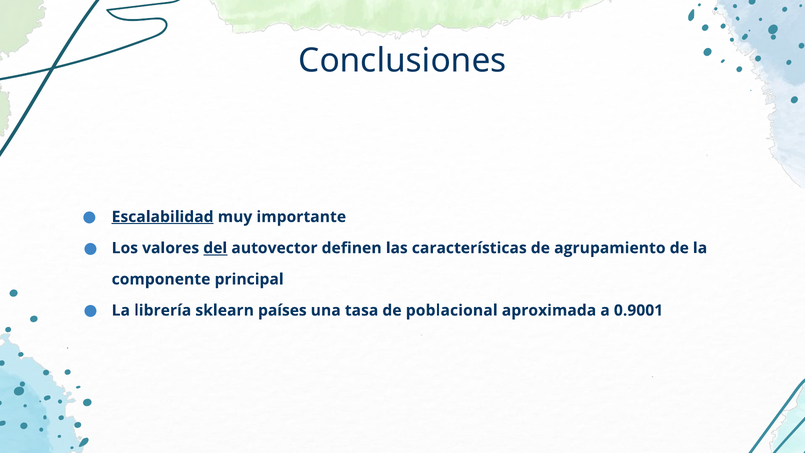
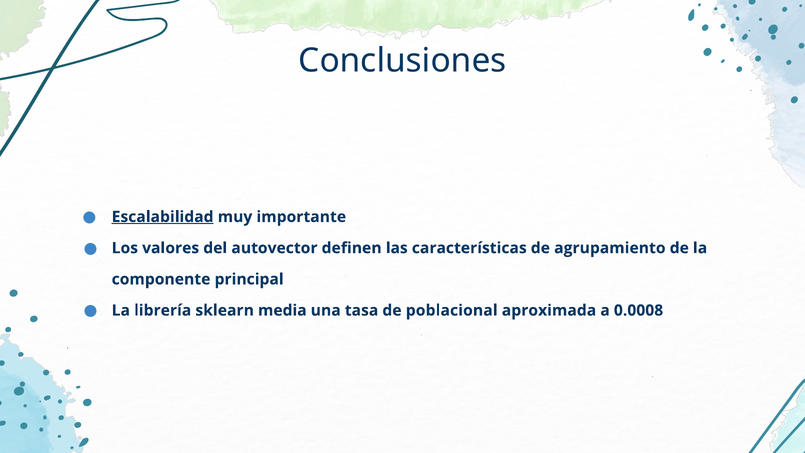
del underline: present -> none (215, 248)
países: países -> media (282, 310)
0.9001: 0.9001 -> 0.0008 (639, 310)
